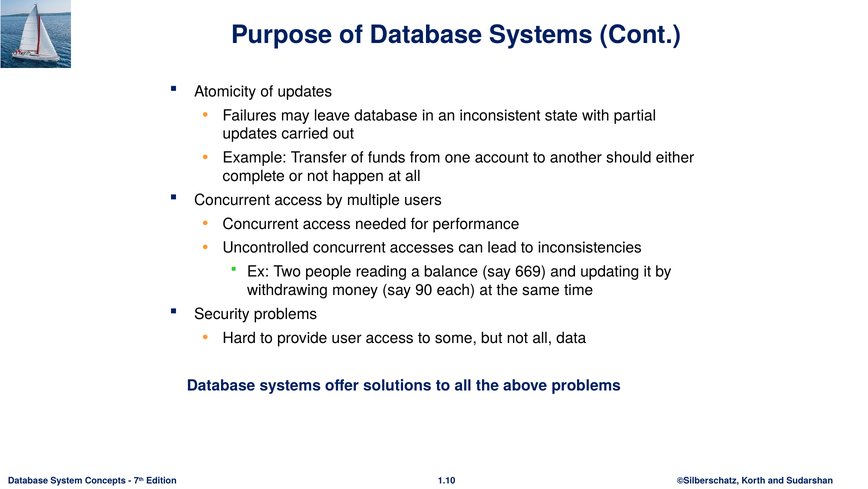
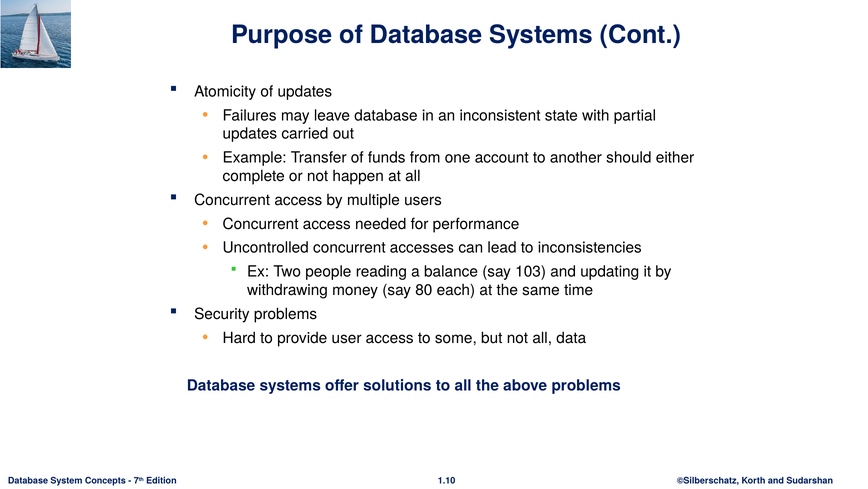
669: 669 -> 103 (531, 271)
90: 90 -> 80 (424, 290)
